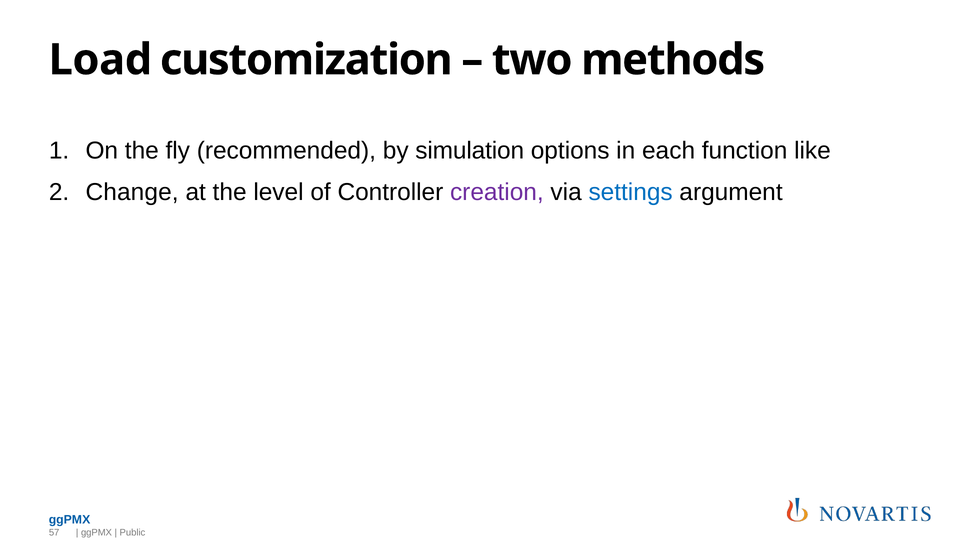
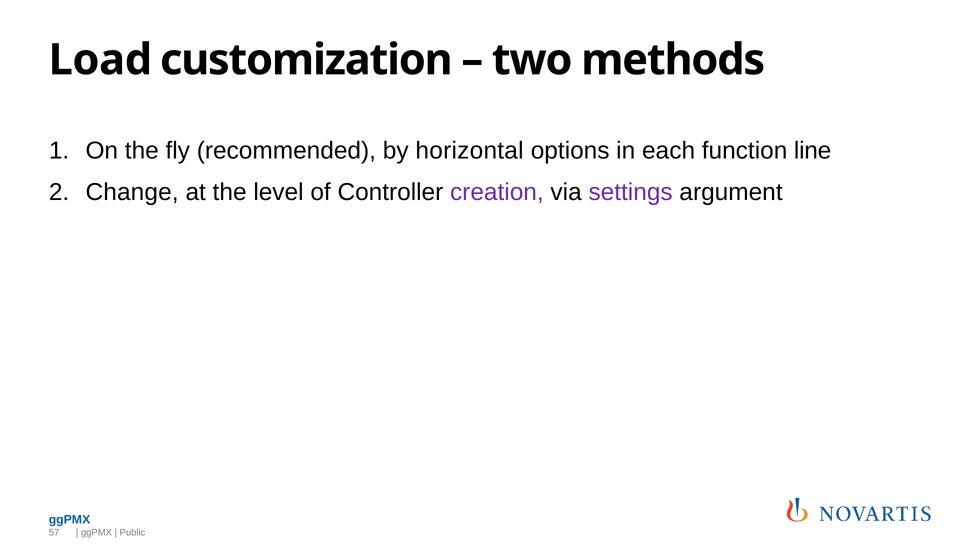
simulation: simulation -> horizontal (470, 151)
like: like -> line (813, 151)
settings colour: blue -> purple (631, 192)
